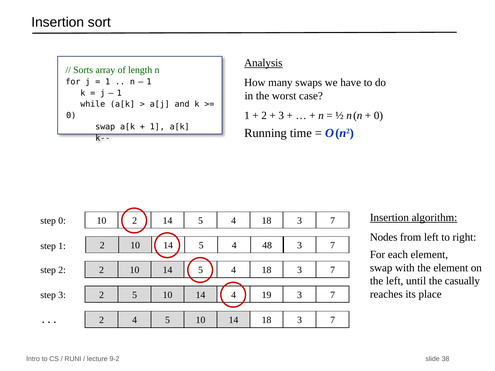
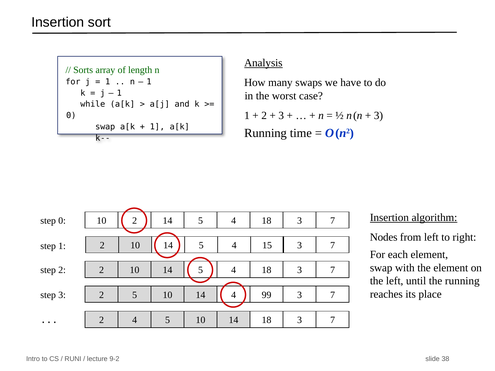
0: 0 -> 3 (378, 116)
48: 48 -> 15 (267, 246)
the casually: casually -> running (462, 281)
19: 19 -> 99 (267, 295)
